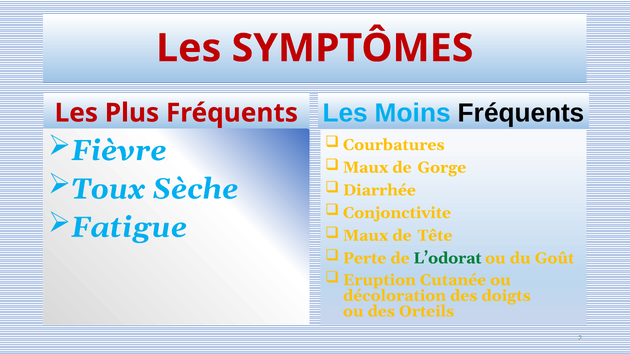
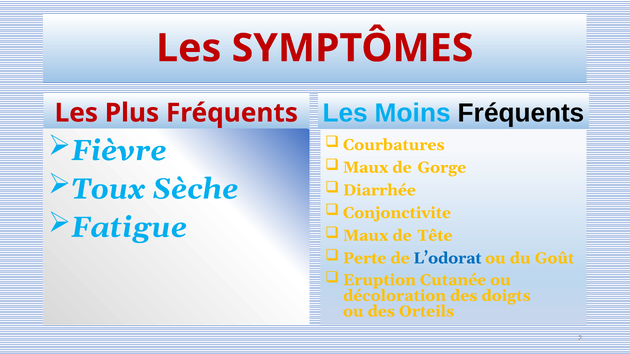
L’odorat colour: green -> blue (447, 258)
